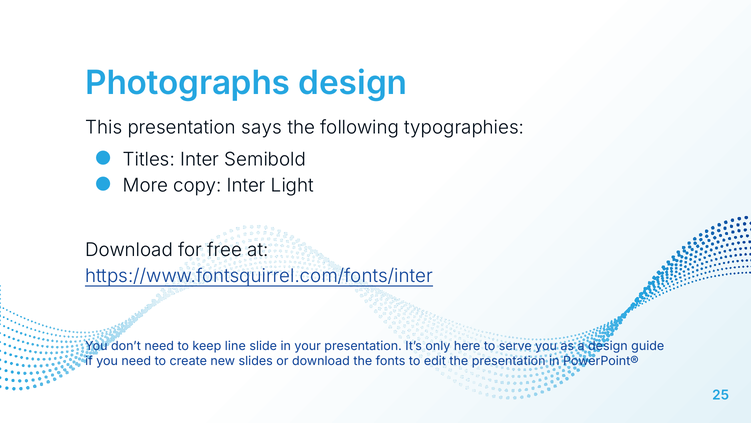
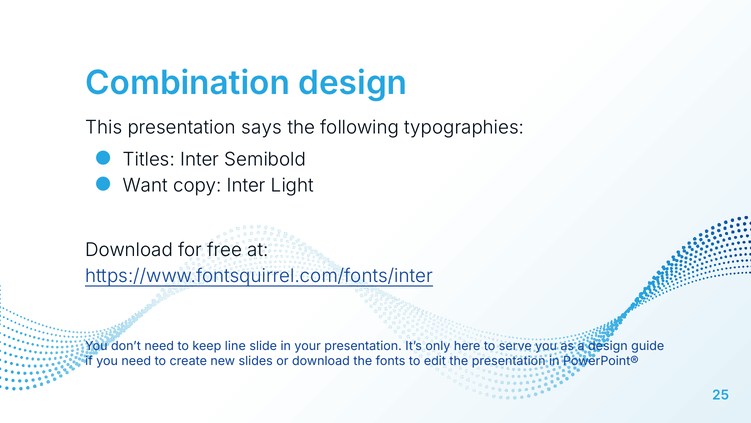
Photographs: Photographs -> Combination (188, 83)
More: More -> Want (145, 185)
